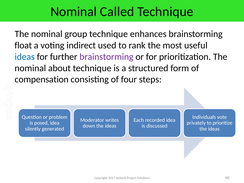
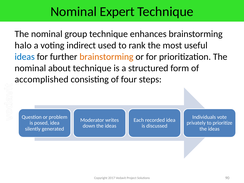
Called: Called -> Expert (117, 12)
float: float -> halo (23, 45)
brainstorming colour: purple -> orange (106, 57)
compensation: compensation -> accomplished (42, 79)
